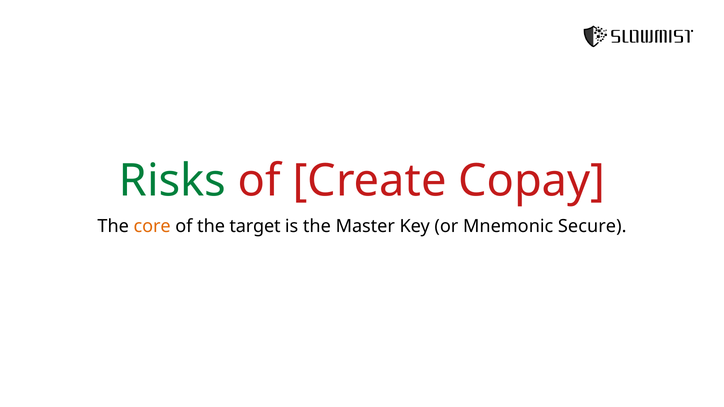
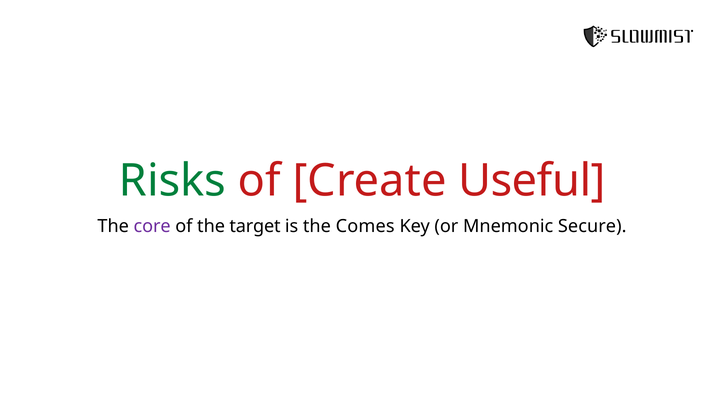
Copay: Copay -> Useful (532, 181)
core colour: orange -> purple (152, 226)
Master: Master -> Comes (365, 226)
